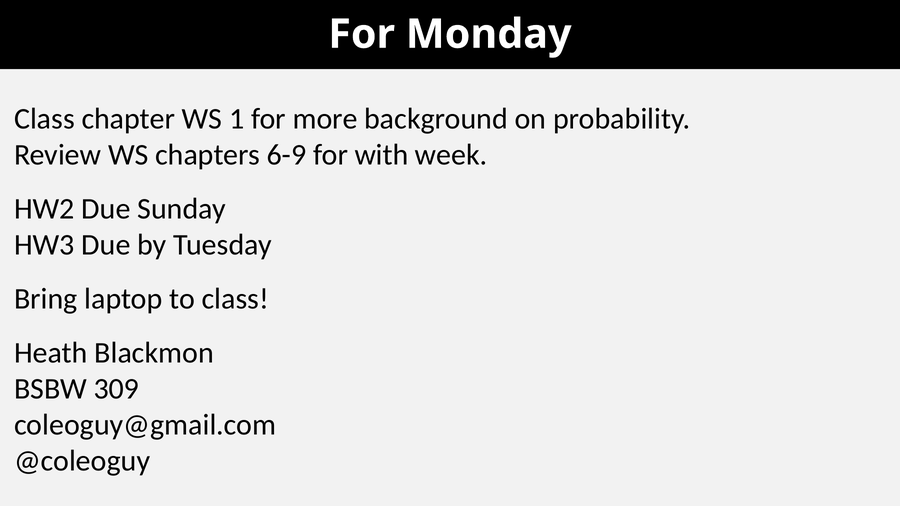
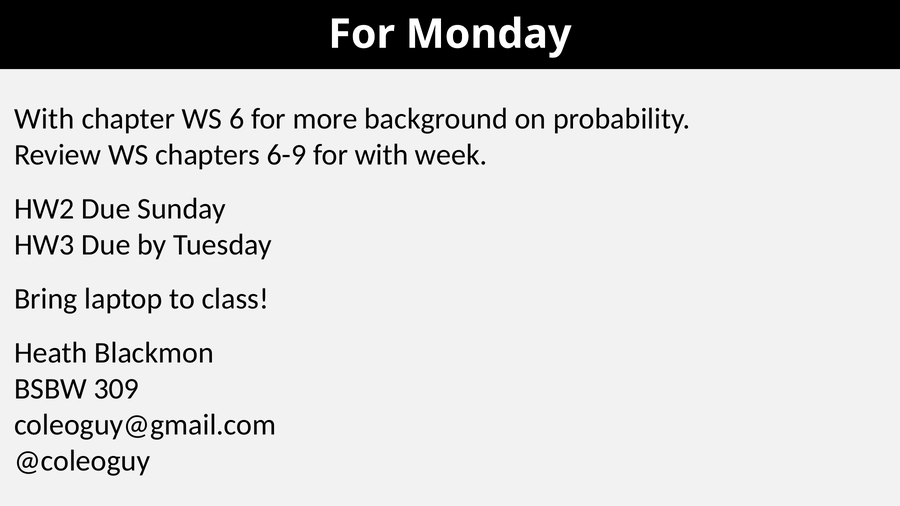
Class: Class -> With (44, 119)
1: 1 -> 6 (237, 119)
